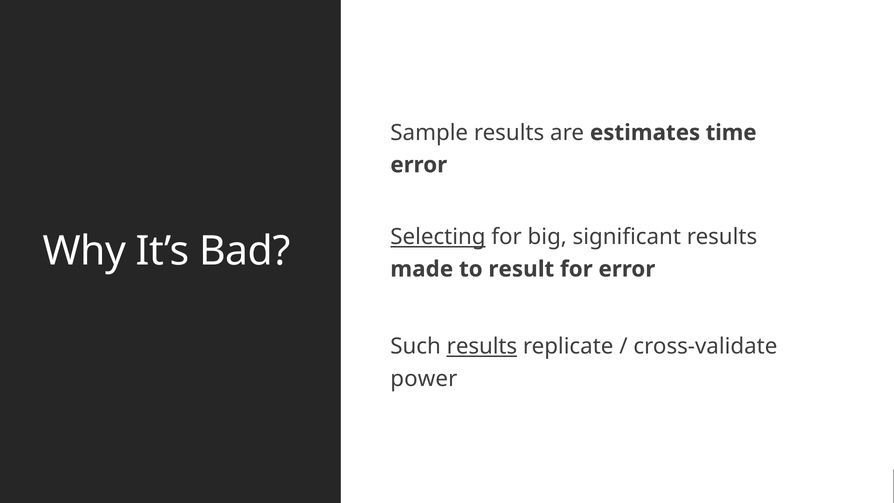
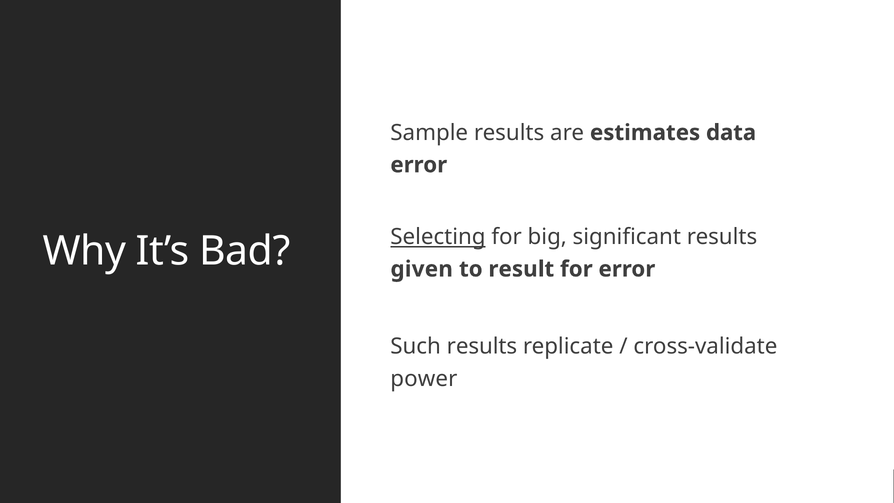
time: time -> data (731, 133)
made: made -> given (422, 269)
results underline: present -> none (482, 346)
